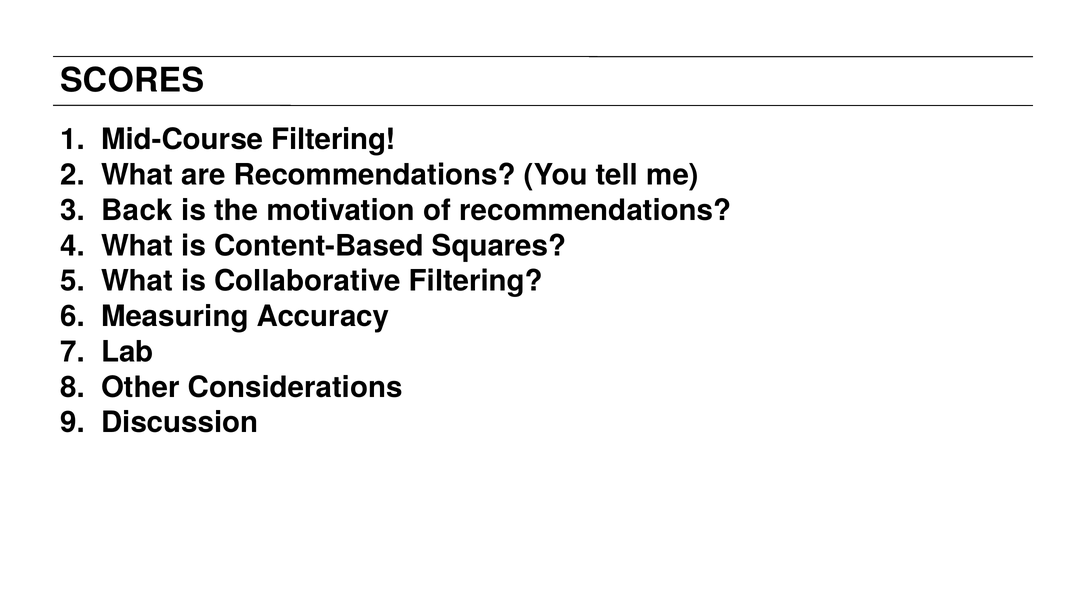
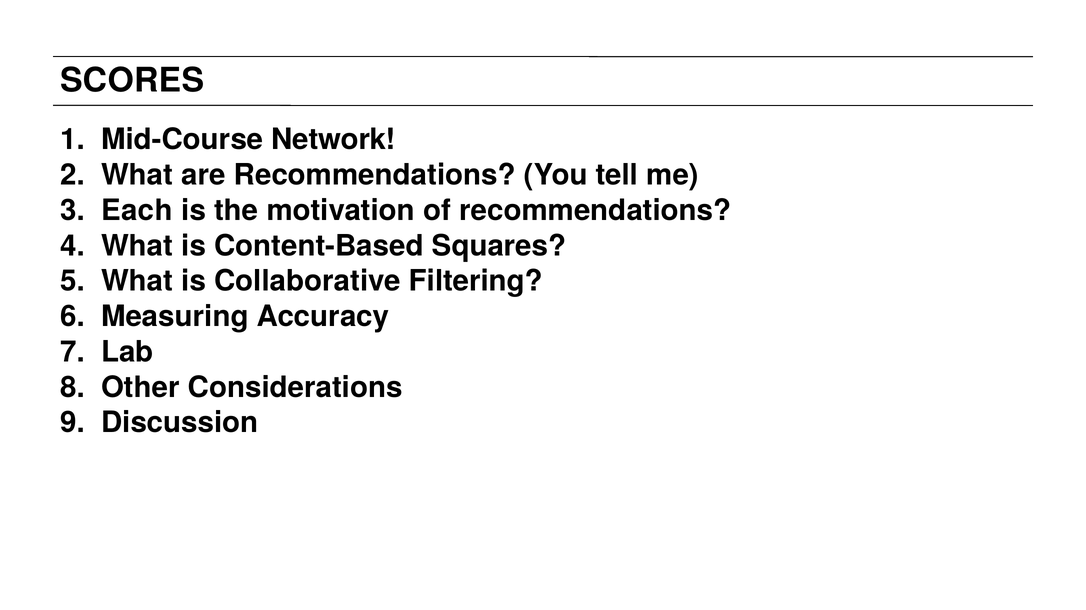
Mid-Course Filtering: Filtering -> Network (334, 140)
Back: Back -> Each (137, 210)
